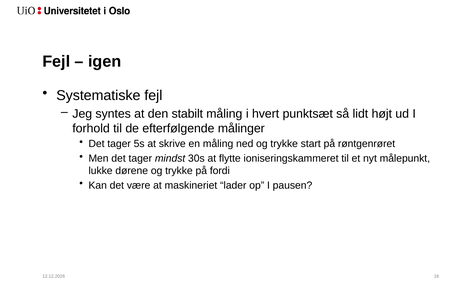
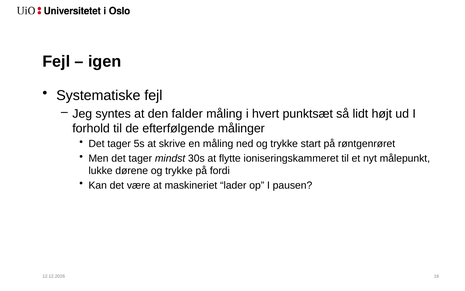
stabilt: stabilt -> falder (187, 114)
